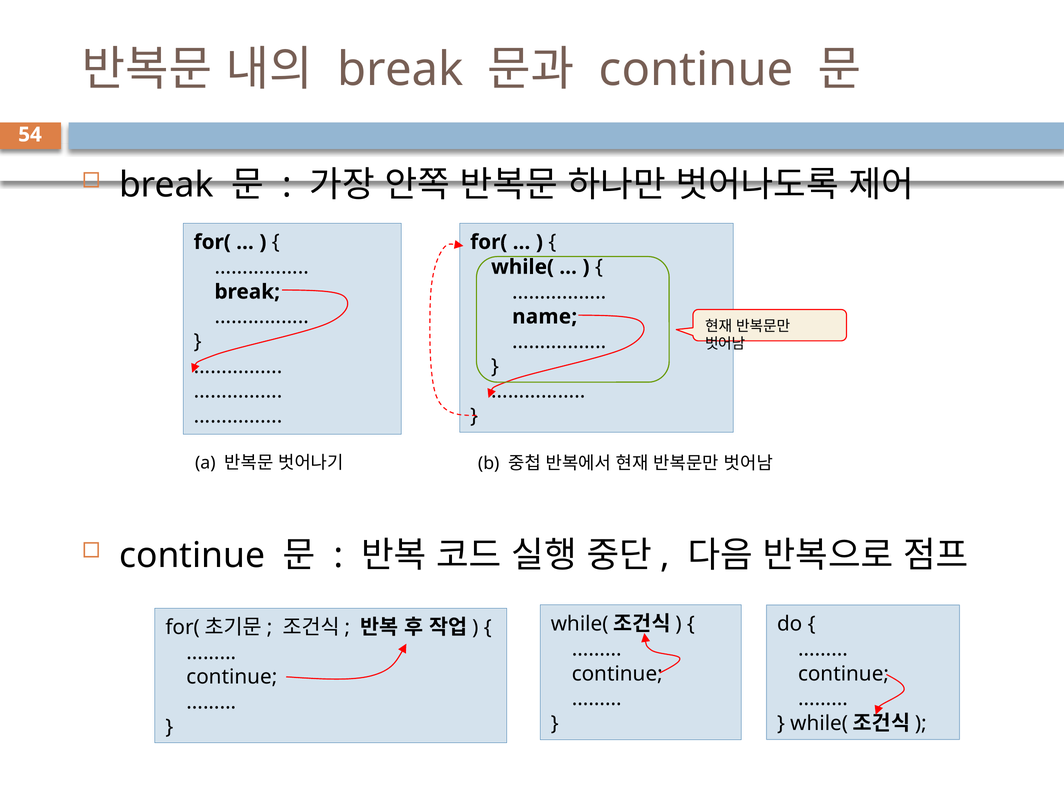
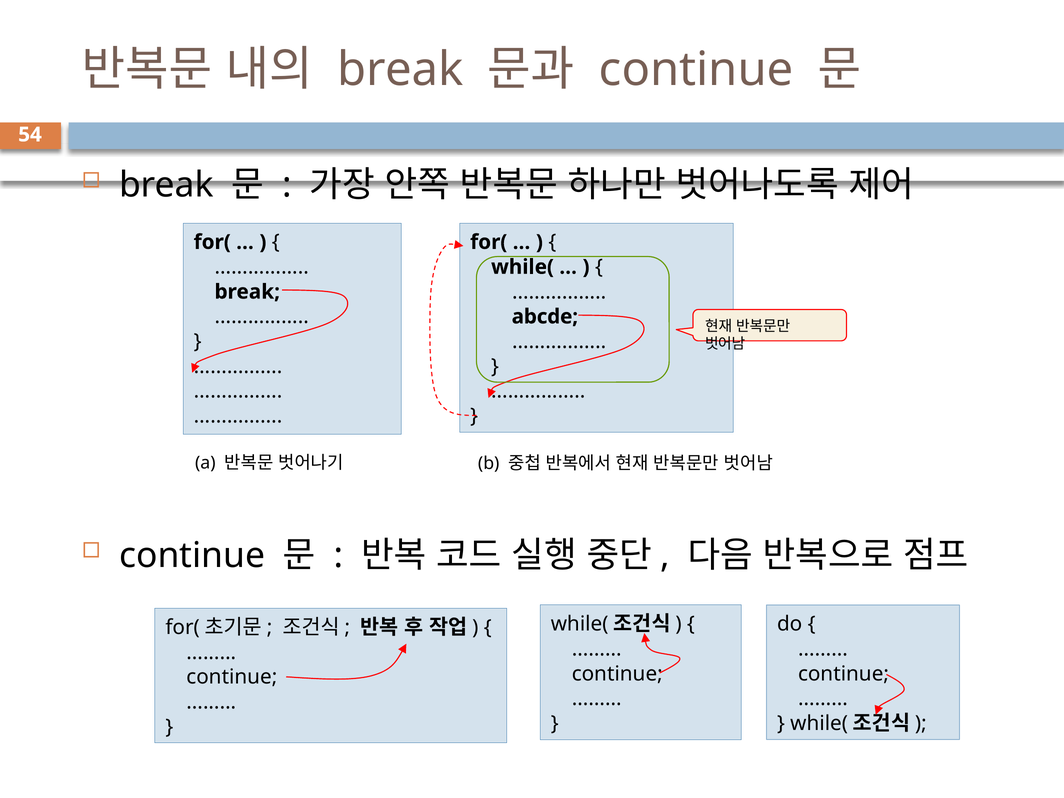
name: name -> abcde (545, 317)
